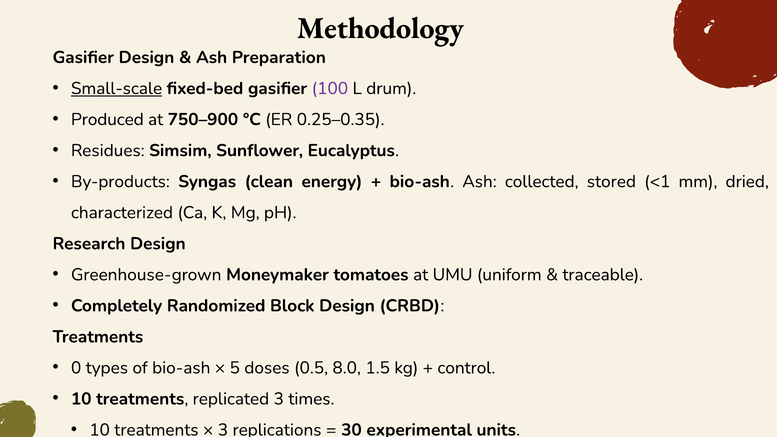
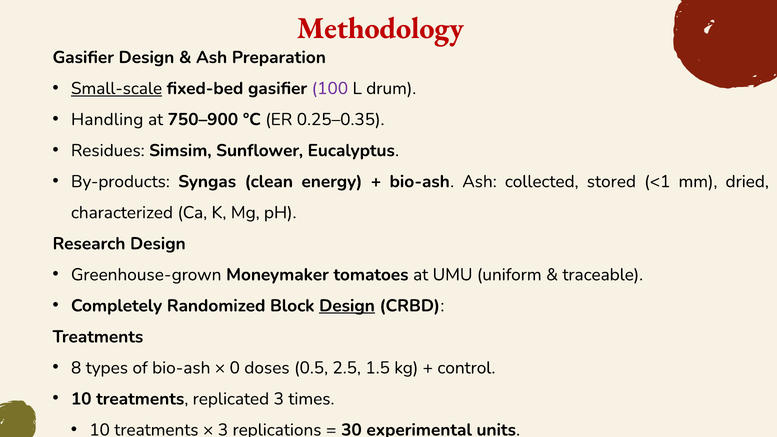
Methodology colour: black -> red (380, 28)
Produced: Produced -> Handling (107, 119)
Design underline: none -> present (347, 306)
0: 0 -> 8 (76, 368)
5: 5 -> 0 (235, 368)
8.0: 8.0 -> 2.5 (347, 368)
